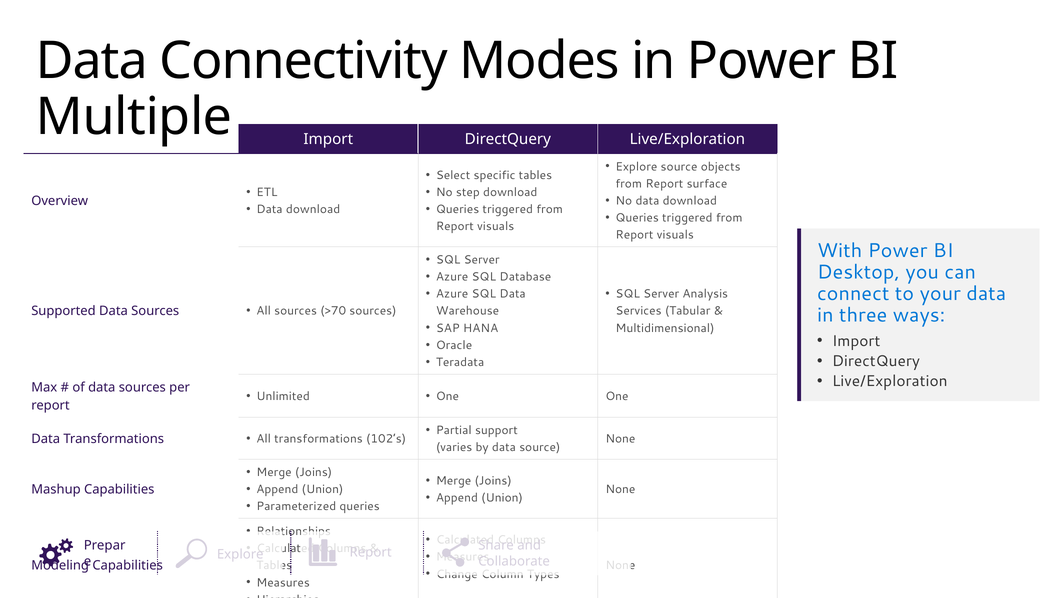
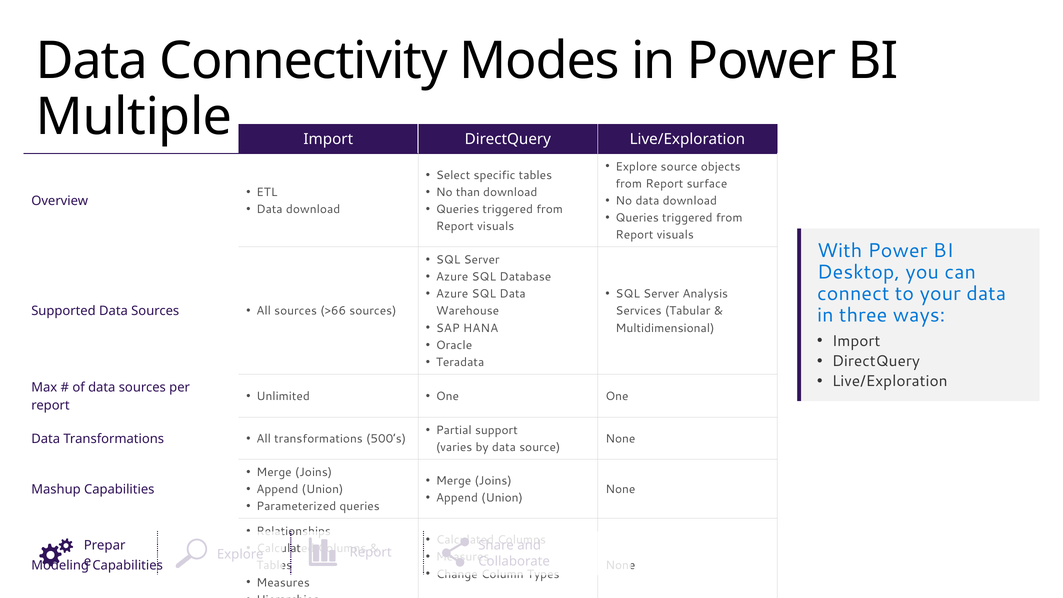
step: step -> than (468, 192)
>70: >70 -> >66 (333, 311)
102’s: 102’s -> 500’s (386, 439)
